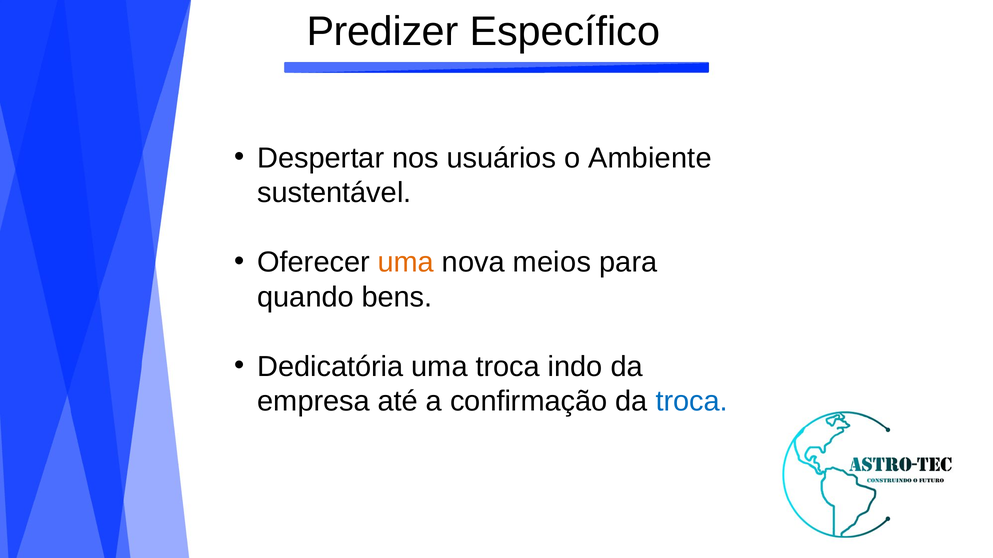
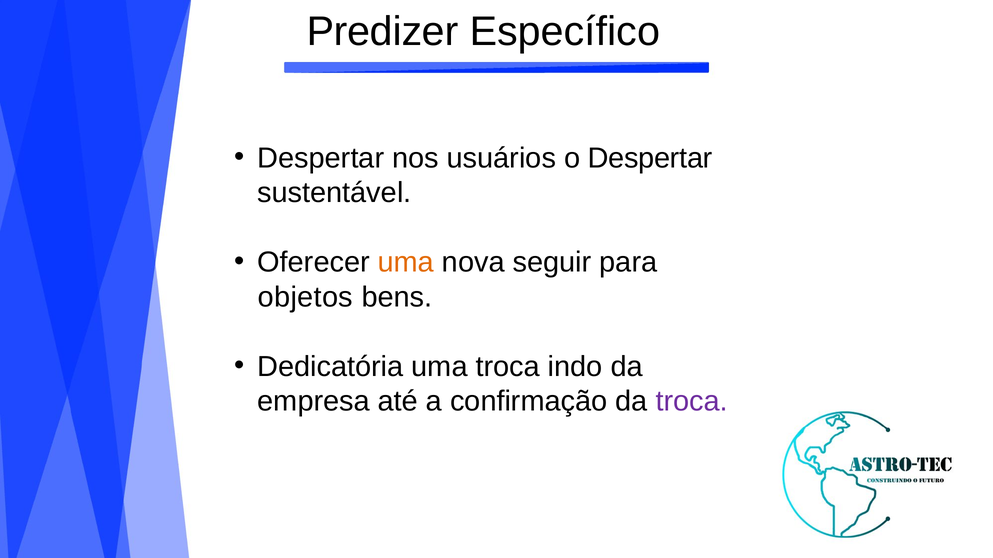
o Ambiente: Ambiente -> Despertar (650, 158)
meios: meios -> seguir (552, 263)
quando: quando -> objetos (305, 297)
troca colour: blue -> purple (692, 402)
